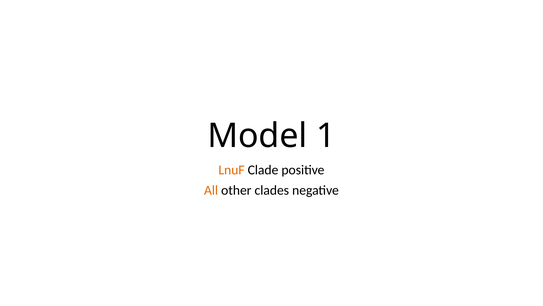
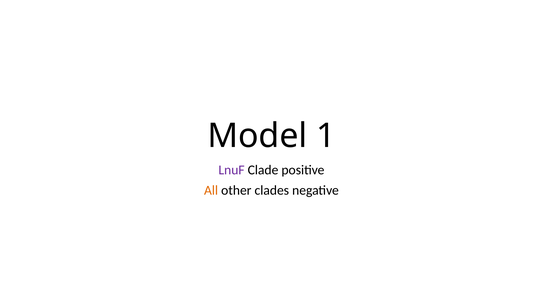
LnuF colour: orange -> purple (232, 170)
